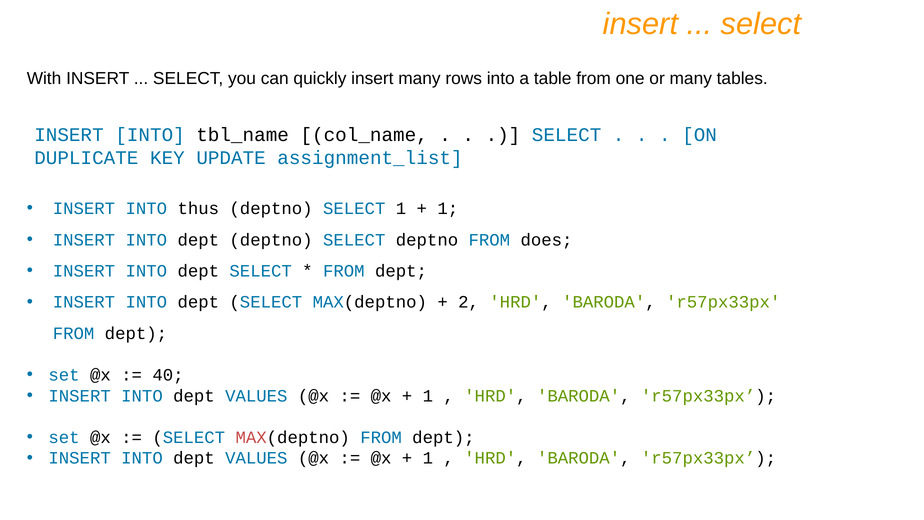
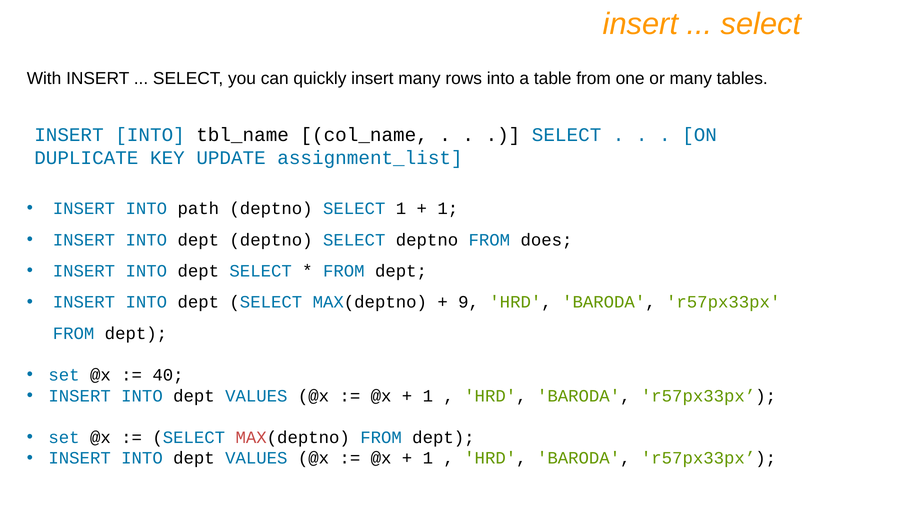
thus: thus -> path (198, 209)
2: 2 -> 9 (469, 302)
